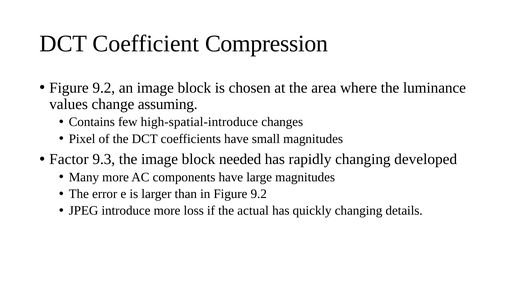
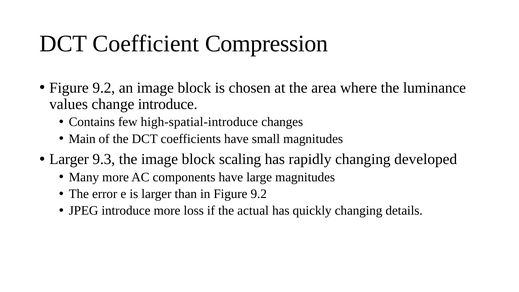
change assuming: assuming -> introduce (168, 104)
Pixel: Pixel -> Main (82, 139)
Factor: Factor -> Larger (69, 159)
needed: needed -> scaling (240, 159)
